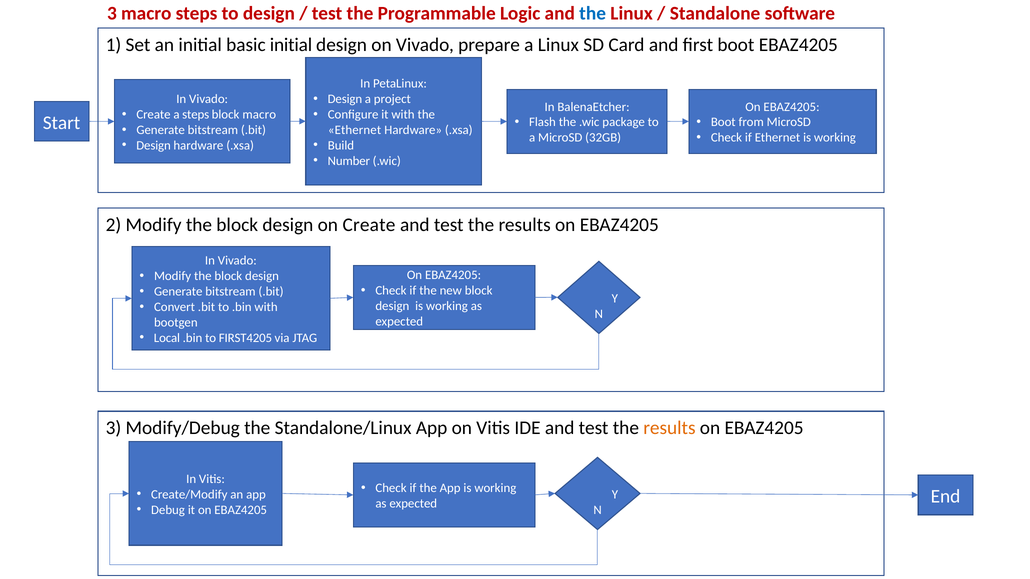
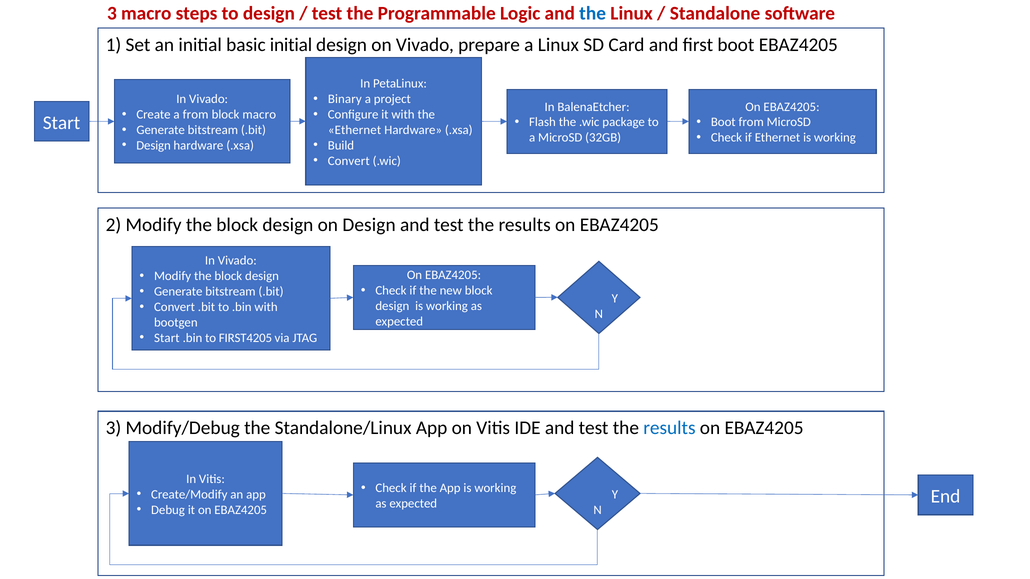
Design: Design -> Binary (345, 99)
a steps: steps -> from (196, 115)
Number: Number -> Convert (349, 161)
on Create: Create -> Design (369, 225)
Local: Local -> Start (167, 338)
results colour: orange -> blue (669, 428)
